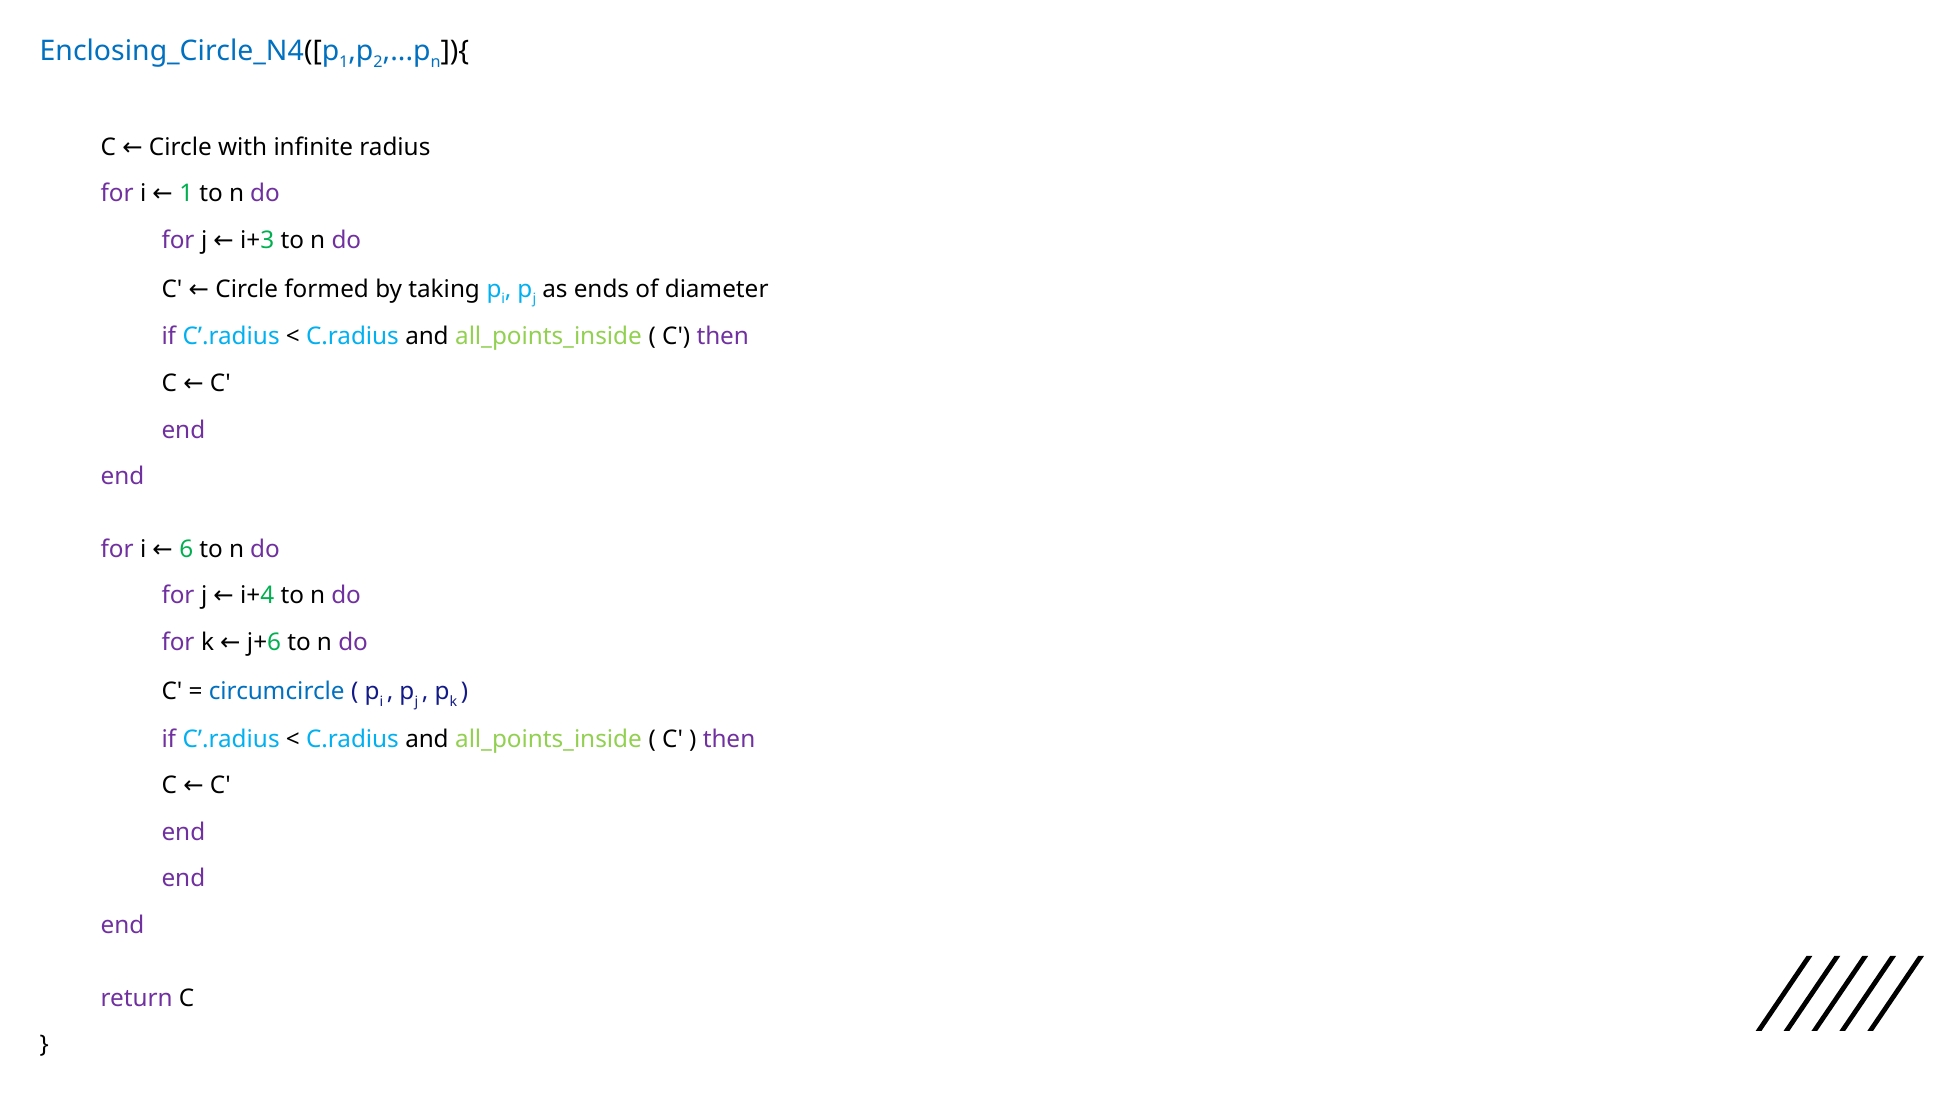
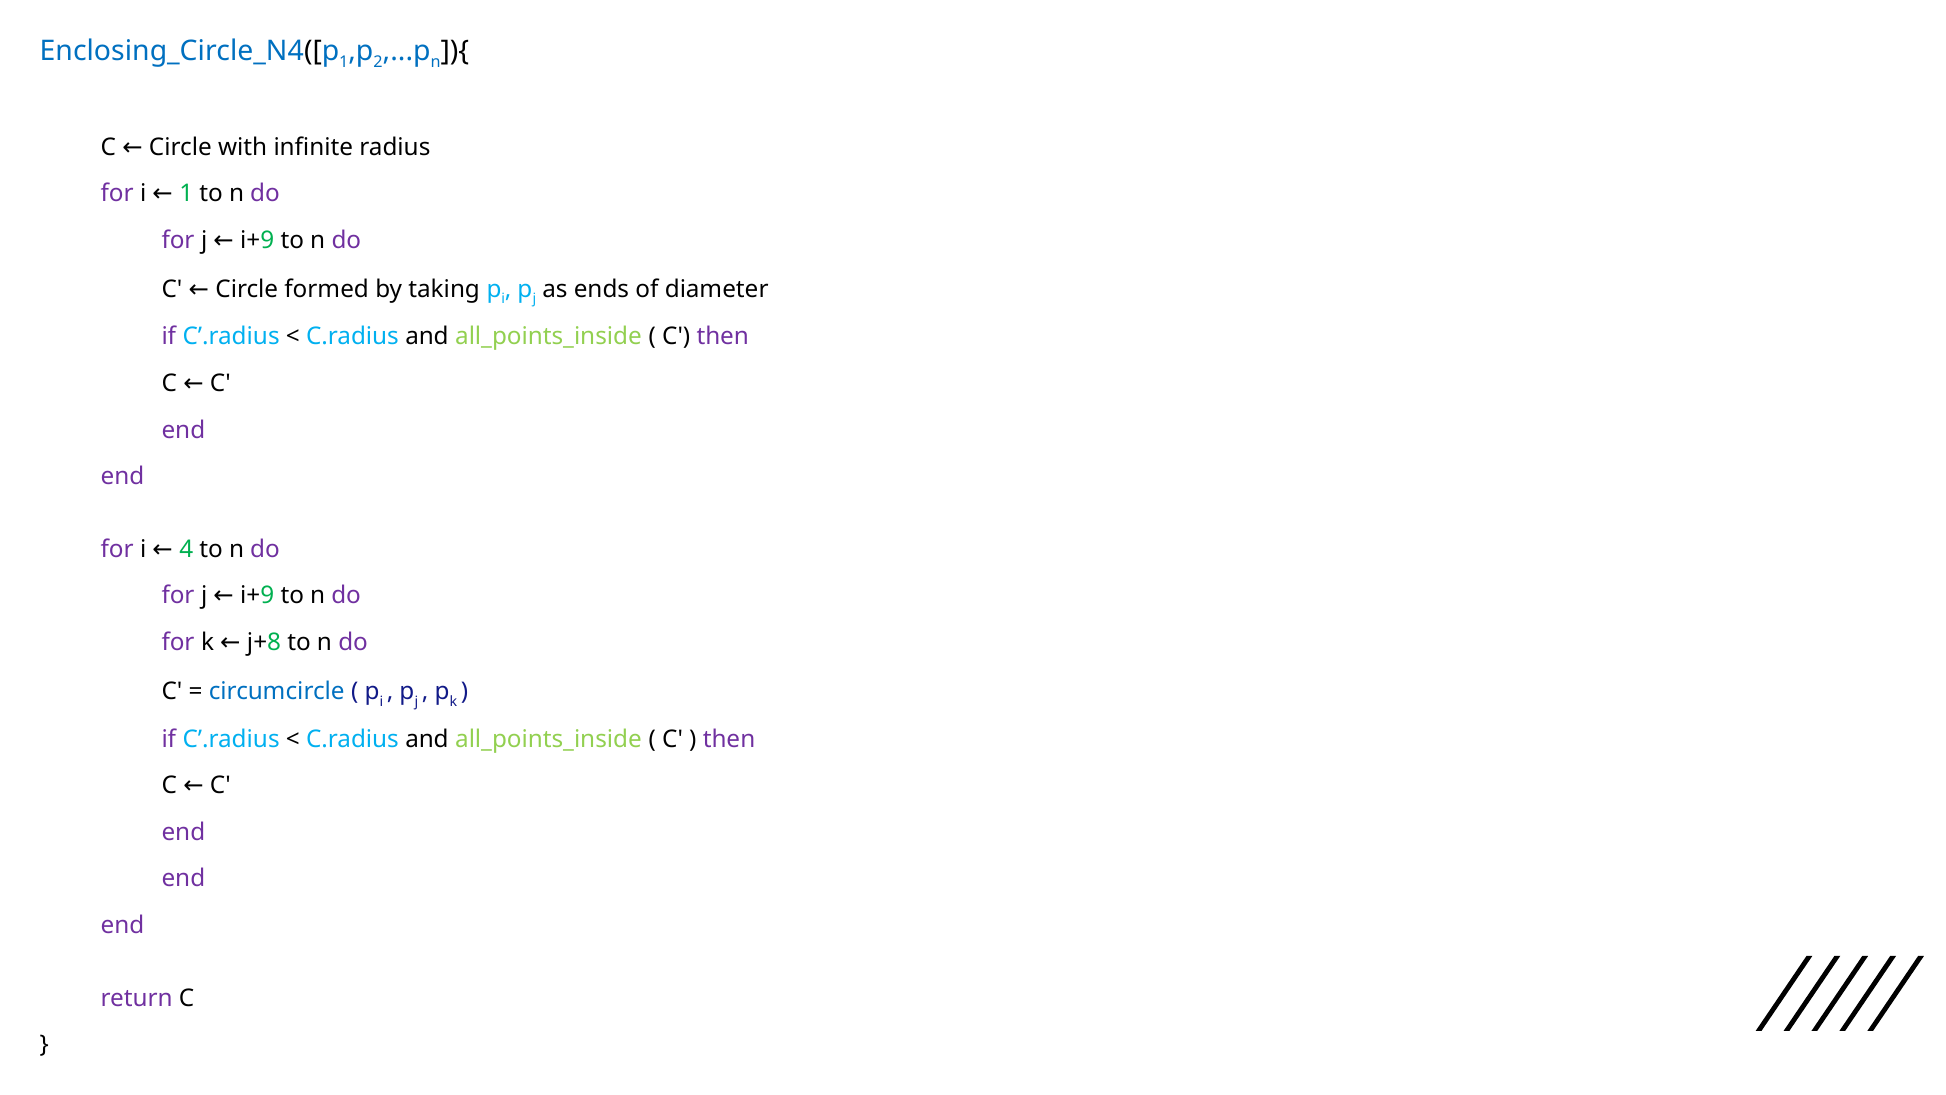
3: 3 -> 9 (267, 240)
6: 6 -> 4 (186, 549)
4: 4 -> 9 (267, 596)
6: 6 -> 8 (274, 642)
